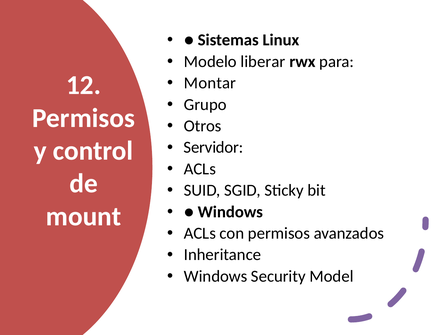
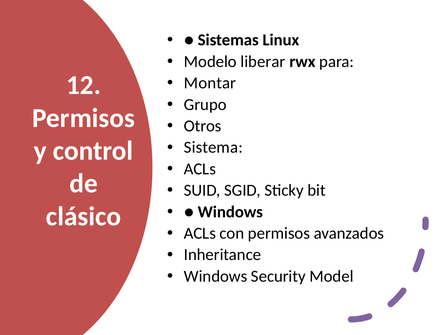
Servidor: Servidor -> Sistema (213, 147)
mount: mount -> clásico (84, 216)
